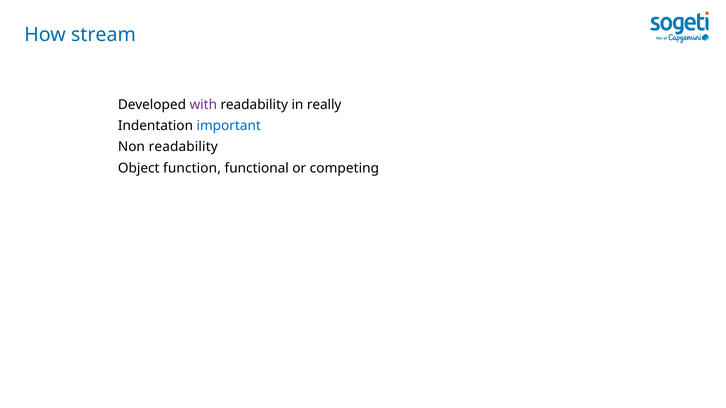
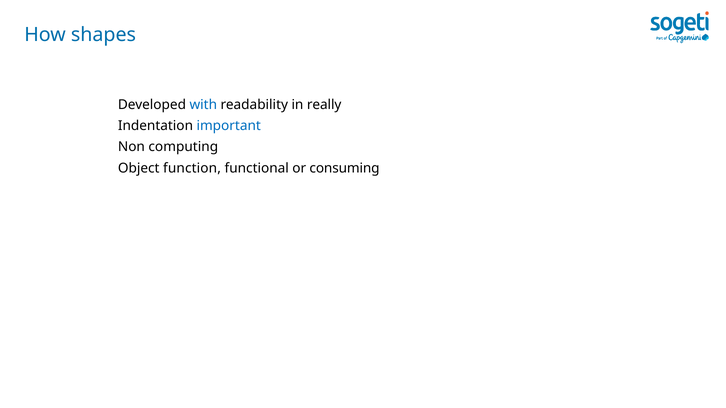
stream: stream -> shapes (103, 35)
with colour: purple -> blue (203, 105)
Non readability: readability -> computing (183, 147)
competing: competing -> consuming (345, 168)
